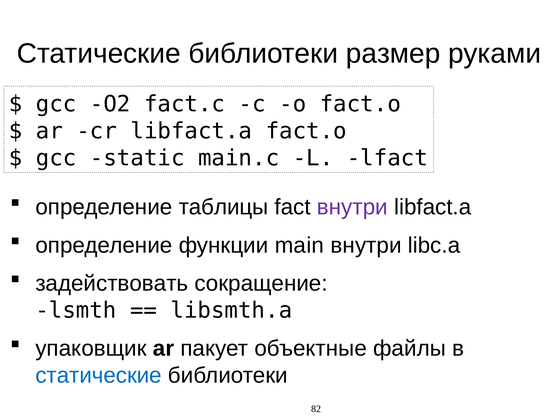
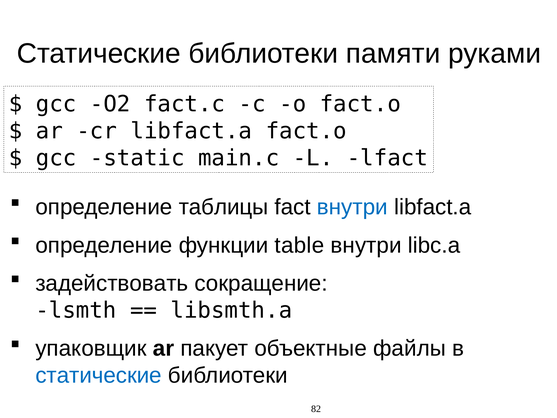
размер: размер -> памяти (393, 53)
внутри colour: purple -> blue (352, 207)
main: main -> table (299, 245)
